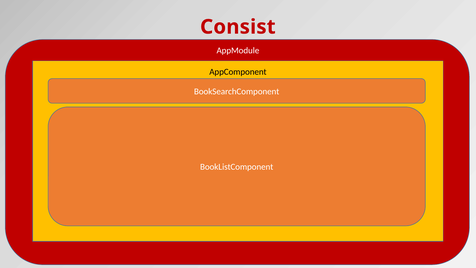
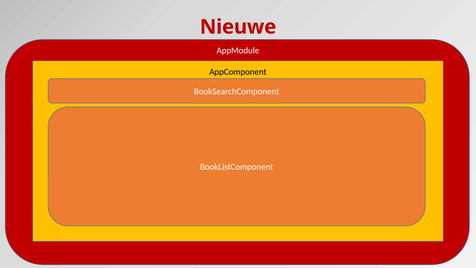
Consist: Consist -> Nieuwe (238, 27)
